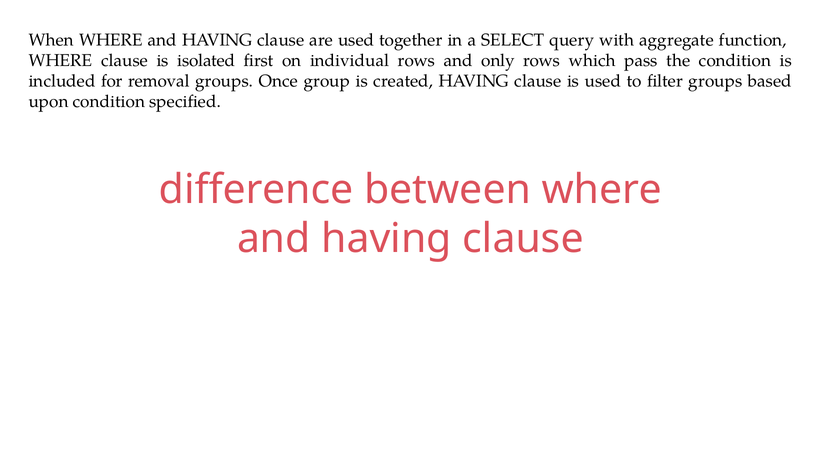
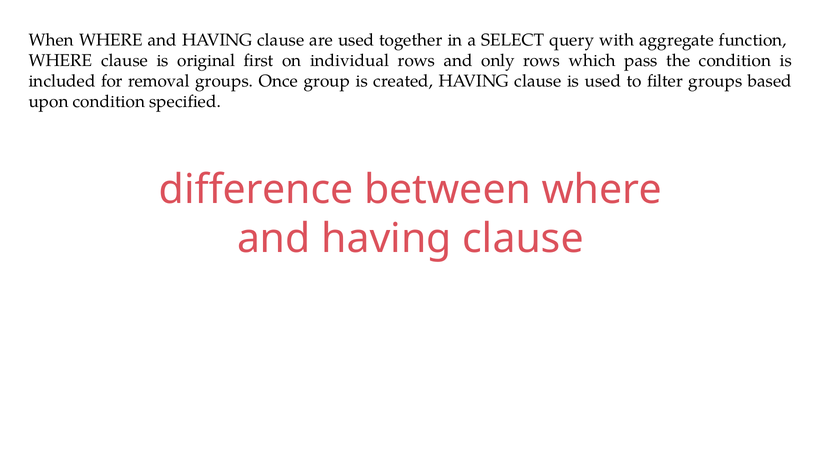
isolated: isolated -> original (206, 60)
